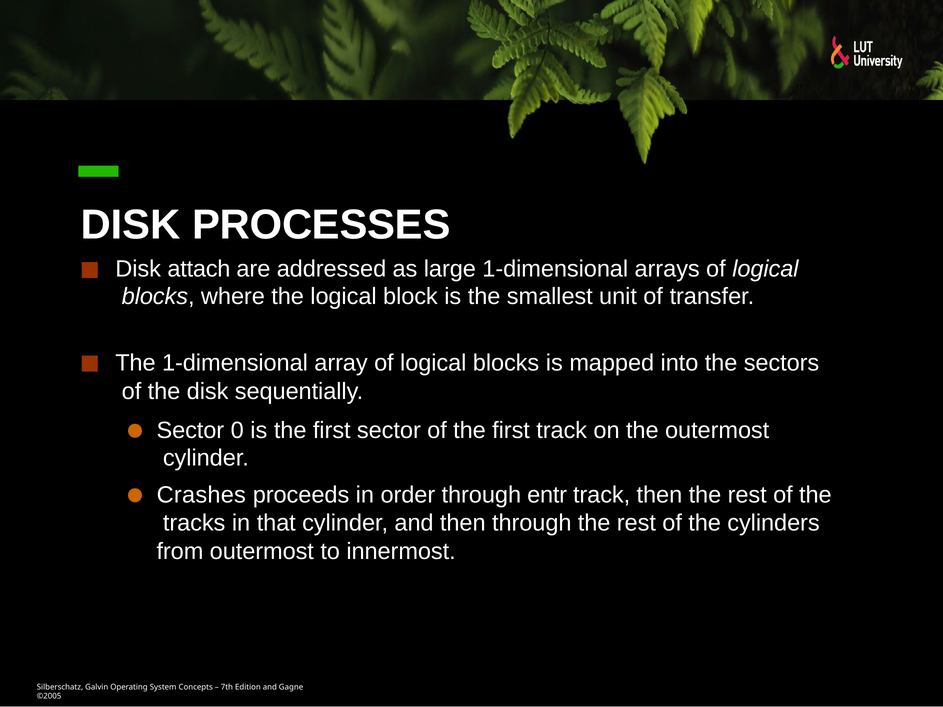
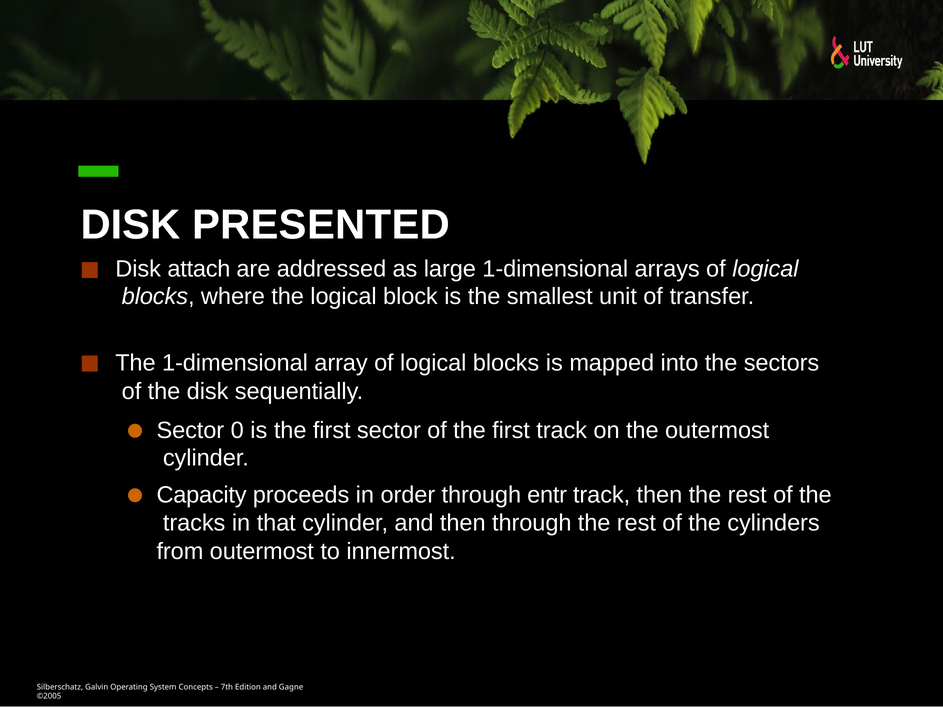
PROCESSES: PROCESSES -> PRESENTED (321, 225)
Crashes: Crashes -> Capacity (202, 495)
